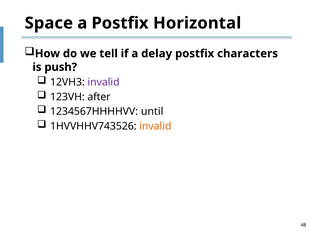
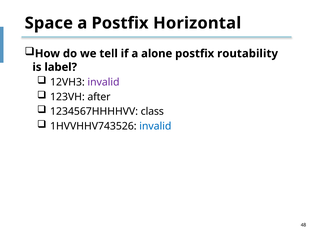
delay: delay -> alone (157, 53)
characters: characters -> routability (248, 53)
push: push -> label (61, 67)
until: until -> class (152, 111)
invalid colour: orange -> blue (155, 126)
